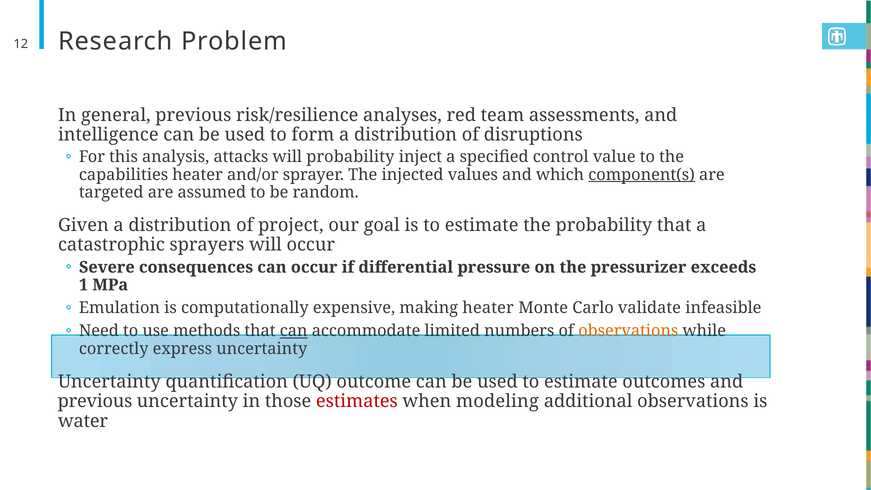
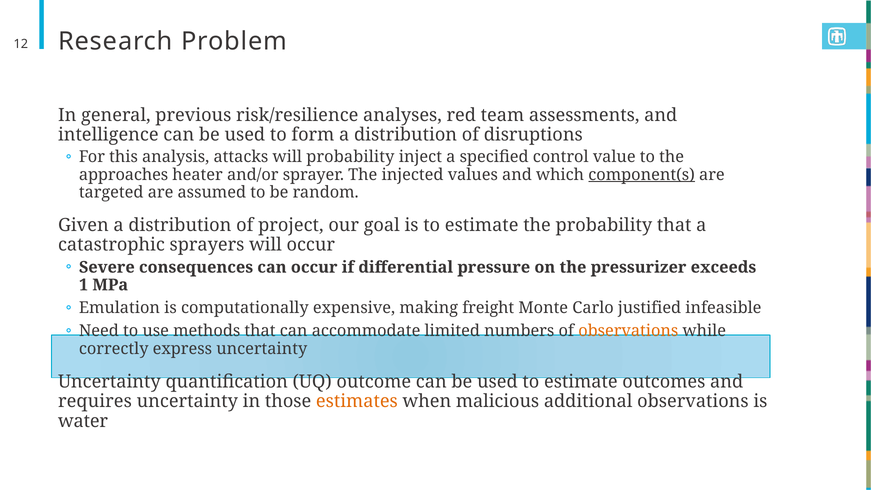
capabilities: capabilities -> approaches (124, 175)
making heater: heater -> freight (488, 308)
validate: validate -> justified (650, 308)
can underline: present -> none (294, 331)
previous: previous -> requires (95, 401)
estimates colour: red -> orange (357, 401)
modeling: modeling -> malicious (498, 401)
